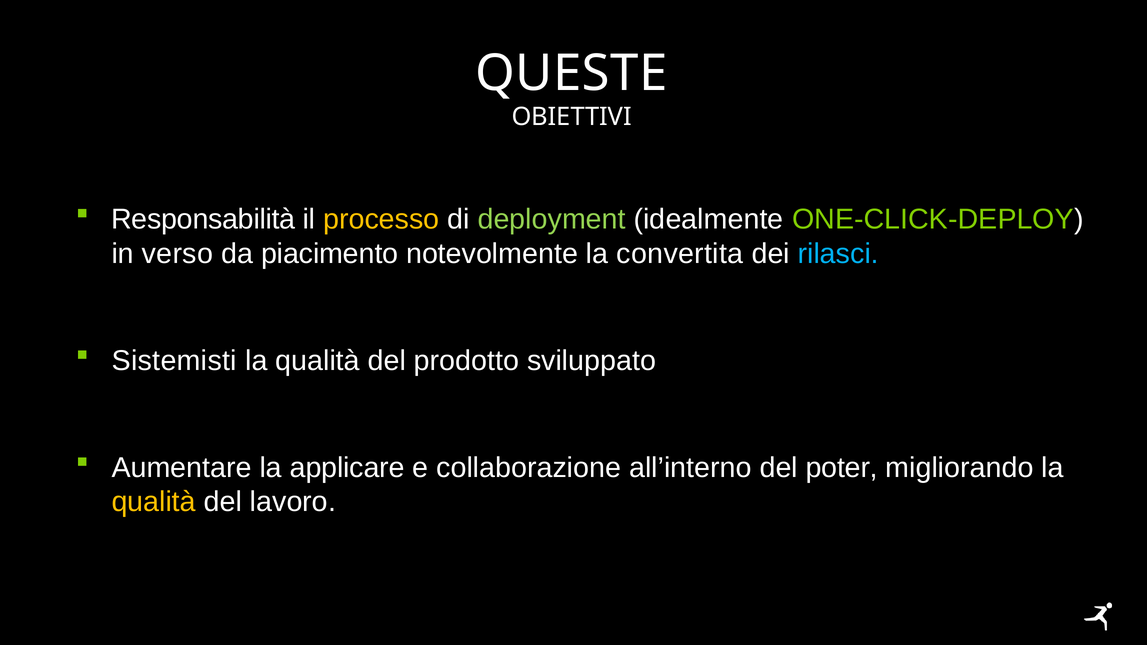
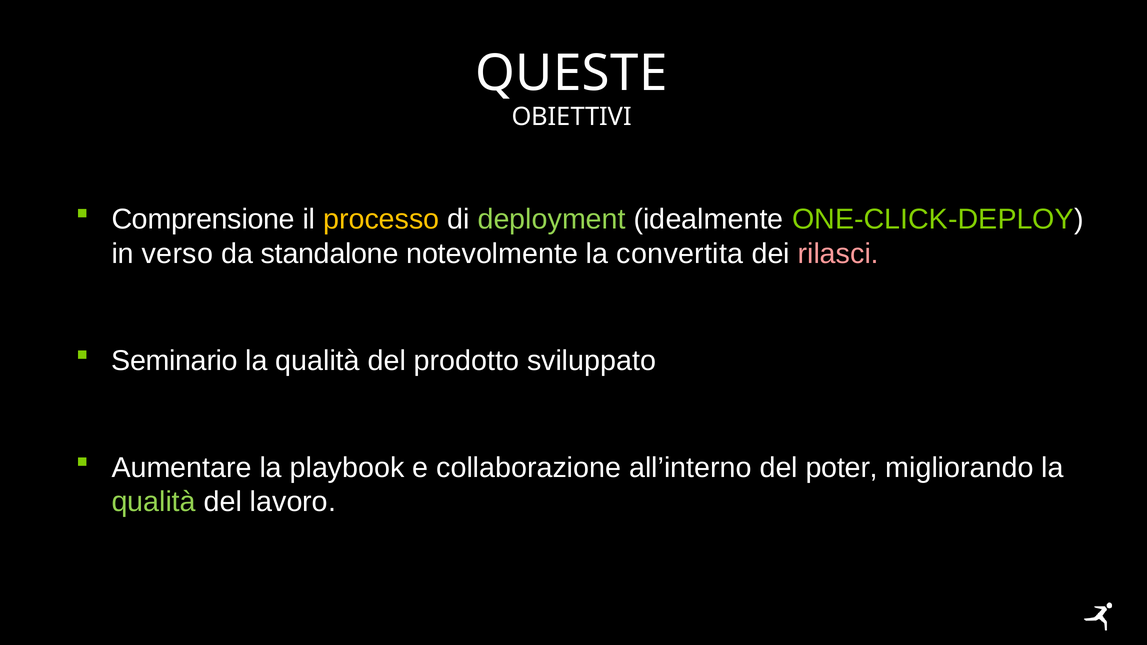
Responsabilità: Responsabilità -> Comprensione (203, 219)
piacimento: piacimento -> standalone (330, 254)
rilasci colour: light blue -> pink (838, 254)
Sistemisti: Sistemisti -> Seminario (175, 361)
applicare: applicare -> playbook (347, 468)
qualità colour: yellow -> light green (154, 502)
